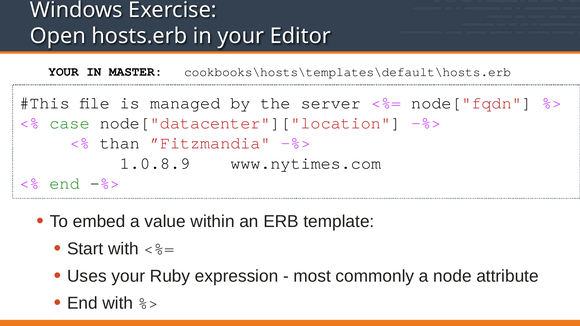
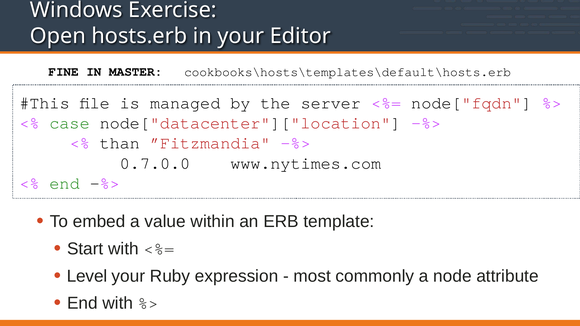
YOUR: YOUR -> FINE (64, 72)
1.0.8.9: 1.0.8.9 -> 0.7.0.0 (155, 163)
Uses: Uses -> Level (87, 276)
